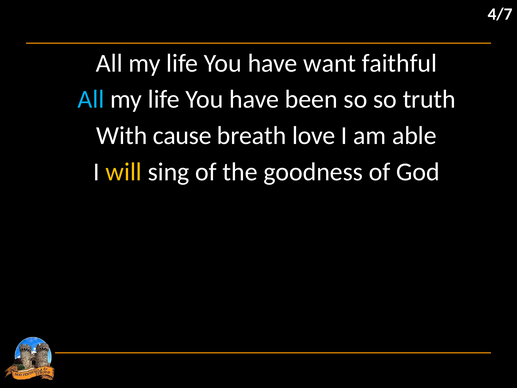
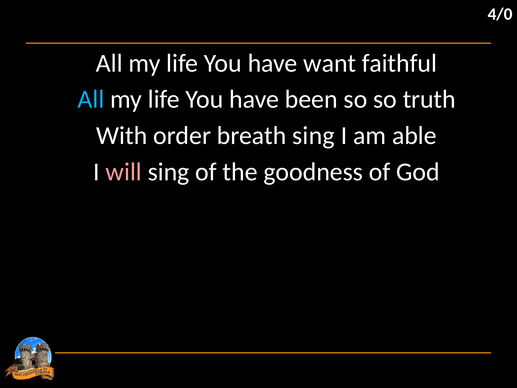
4/7: 4/7 -> 4/0 (500, 14)
cause: cause -> order (182, 136)
breath love: love -> sing (313, 136)
will colour: yellow -> pink (124, 172)
